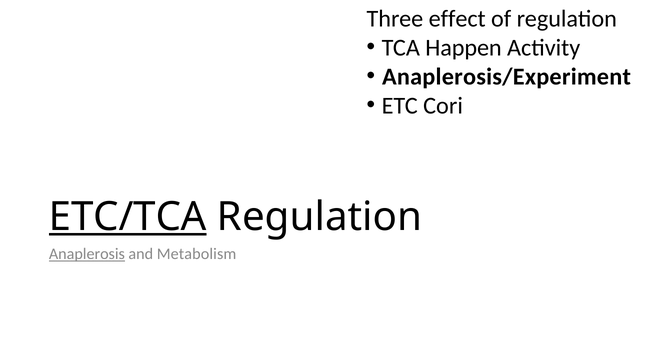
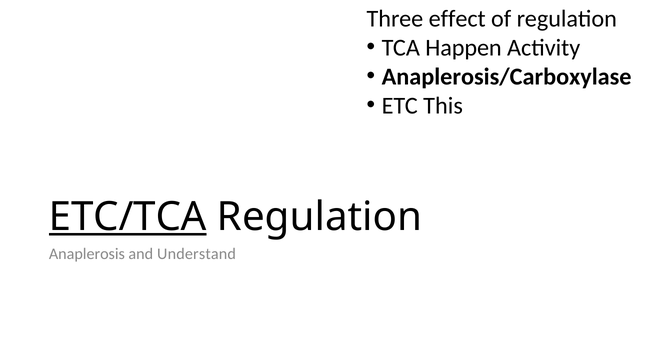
Anaplerosis/Experiment: Anaplerosis/Experiment -> Anaplerosis/Carboxylase (507, 77)
Cori: Cori -> This (443, 106)
Anaplerosis underline: present -> none (87, 254)
Metabolism: Metabolism -> Understand (197, 254)
